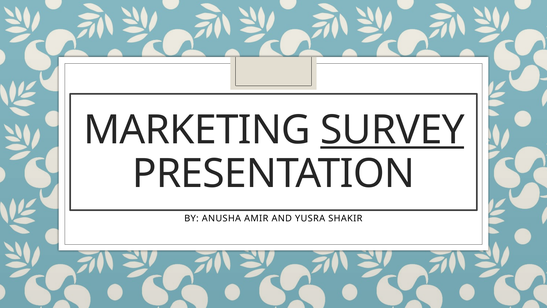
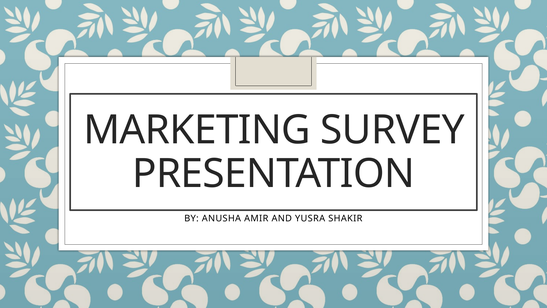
SURVEY underline: present -> none (392, 130)
